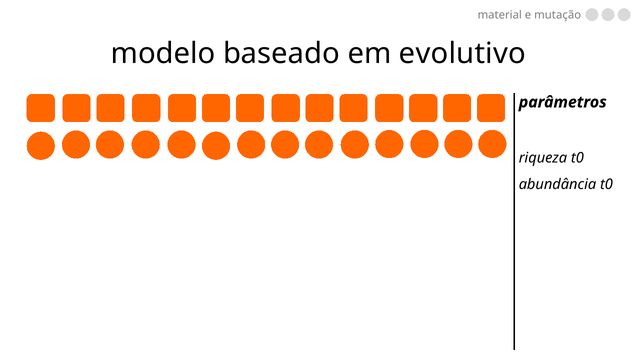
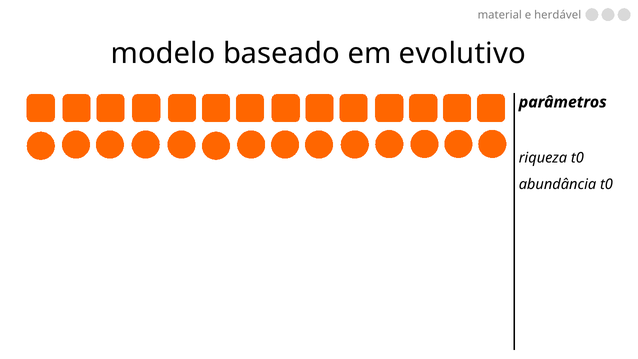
mutação: mutação -> herdável (558, 15)
